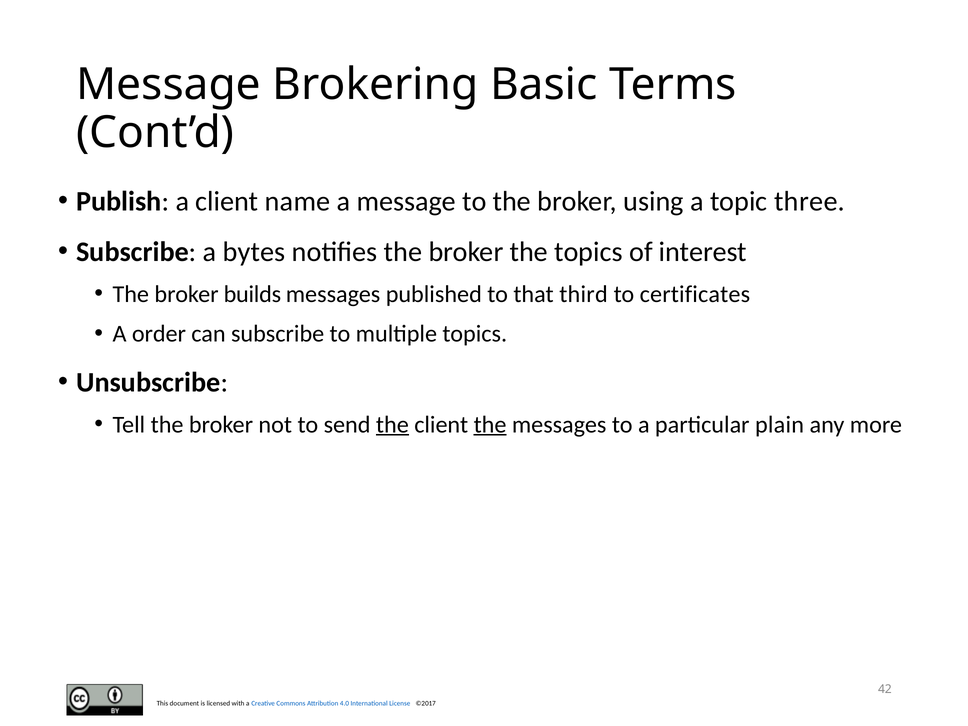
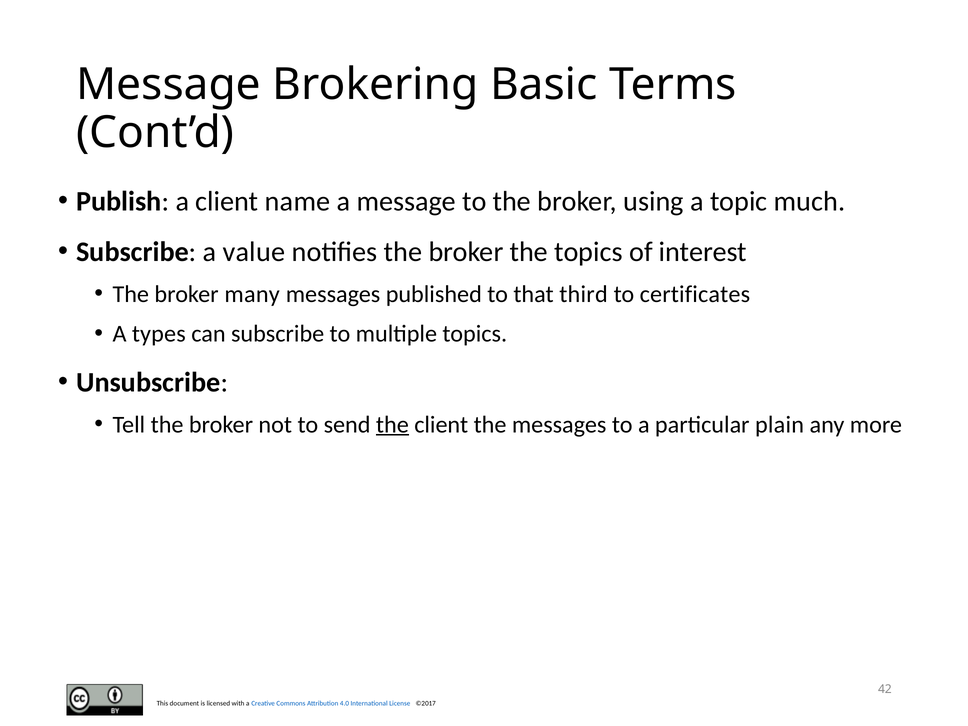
three: three -> much (810, 201)
bytes: bytes -> value (254, 252)
builds: builds -> many (252, 294)
order: order -> types (159, 334)
the underline: present -> none (490, 425)
